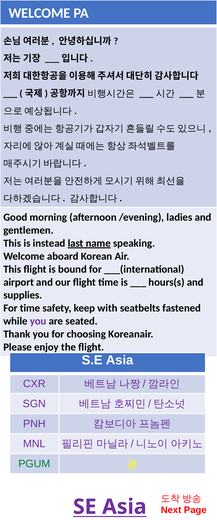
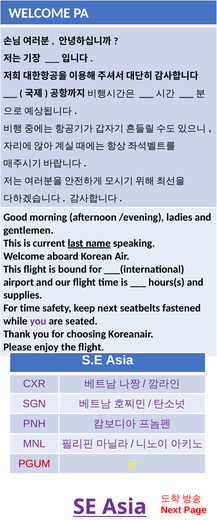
instead: instead -> current (49, 243)
keep with: with -> next (107, 308)
PGUM colour: green -> red (34, 463)
